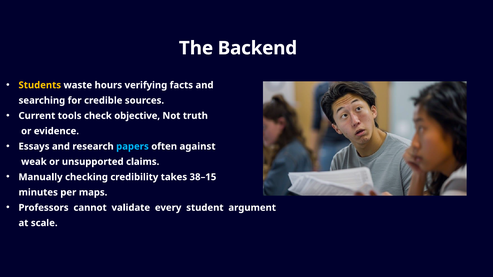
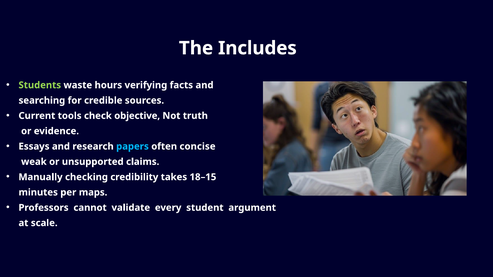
Backend: Backend -> Includes (257, 48)
Students colour: yellow -> light green (40, 85)
against: against -> concise (198, 147)
38–15: 38–15 -> 18–15 (203, 177)
